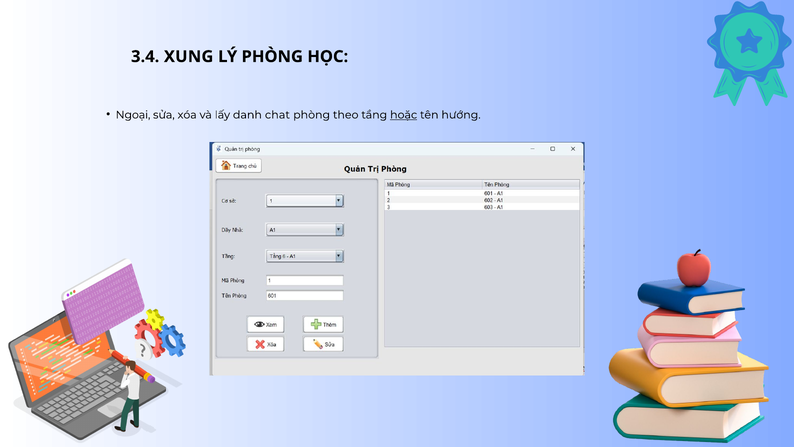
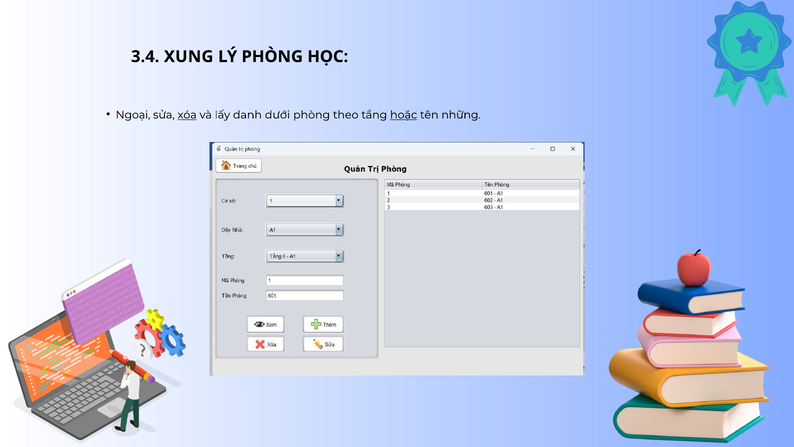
xóa underline: none -> present (187, 115)
chat: chat -> dưới (277, 115)
hướng: hướng -> những (461, 115)
